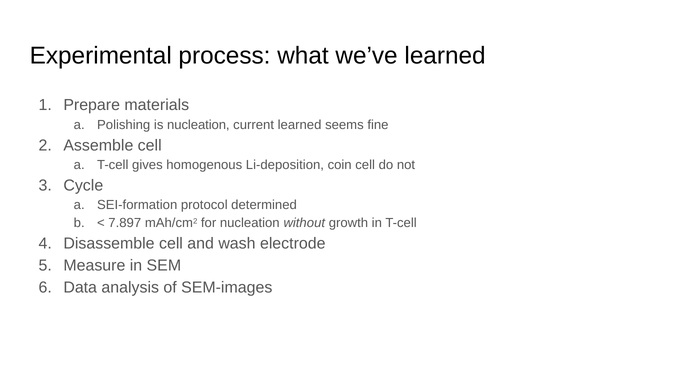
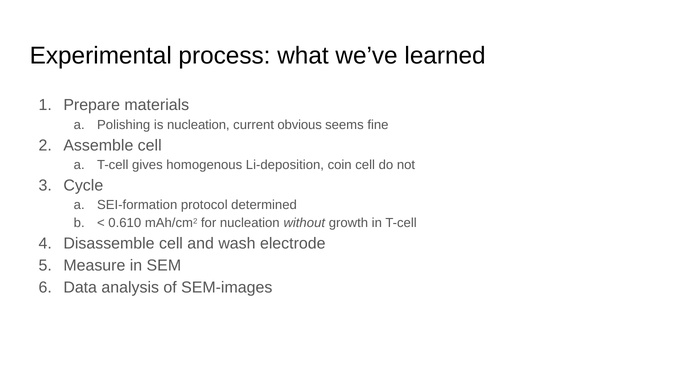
current learned: learned -> obvious (300, 125)
7.897: 7.897 -> 0.610 (125, 223)
